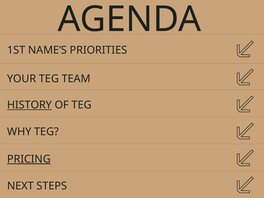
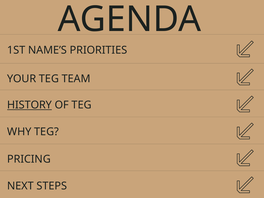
PRICING underline: present -> none (29, 159)
